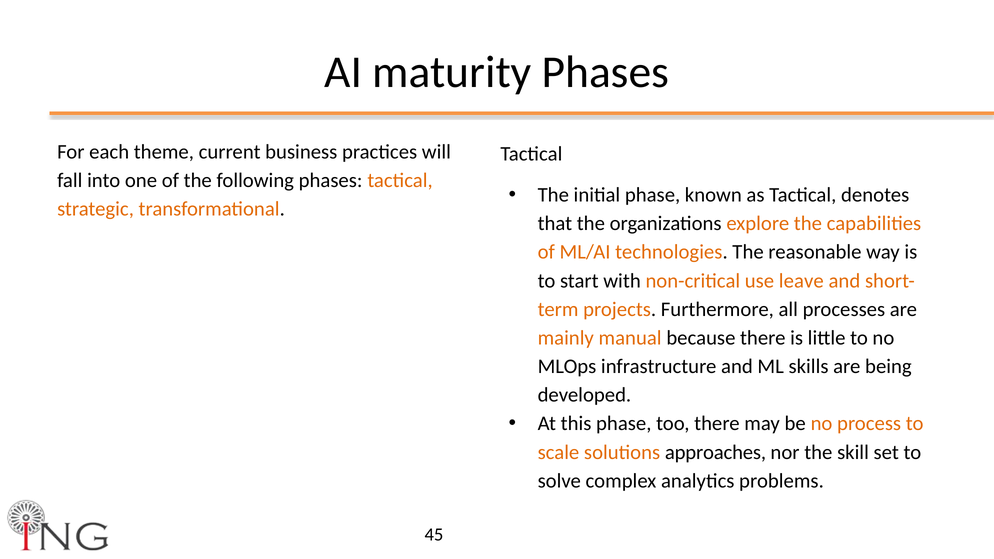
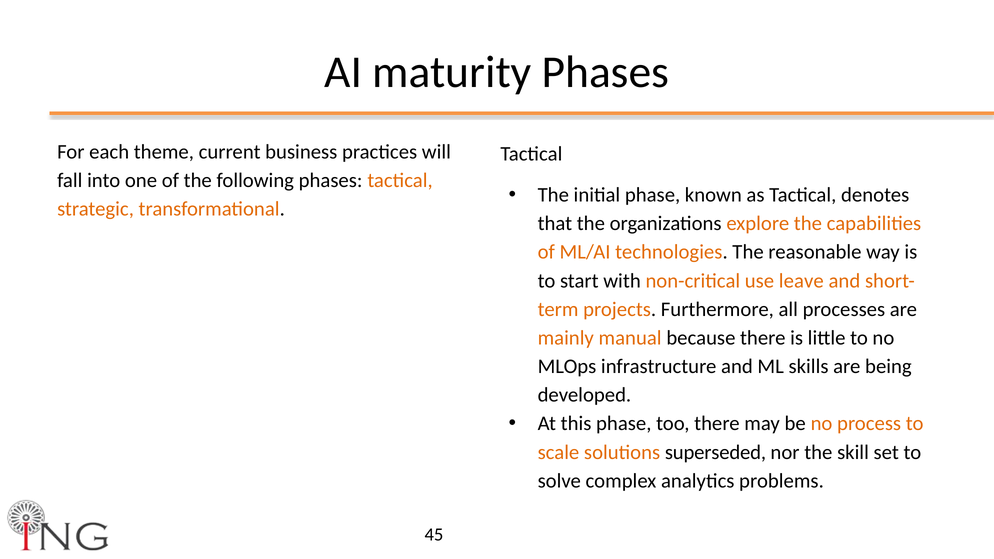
approaches: approaches -> superseded (715, 452)
